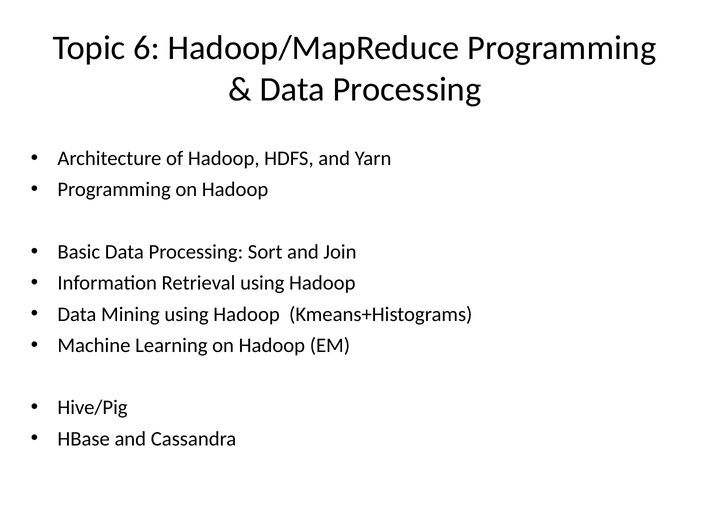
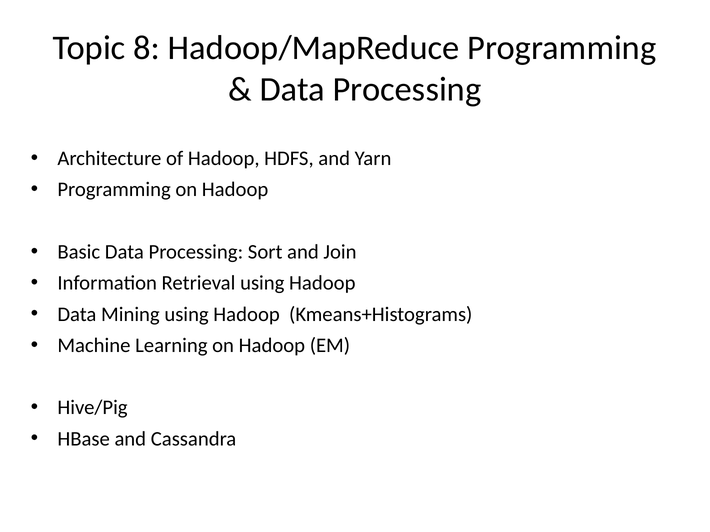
6: 6 -> 8 (147, 48)
